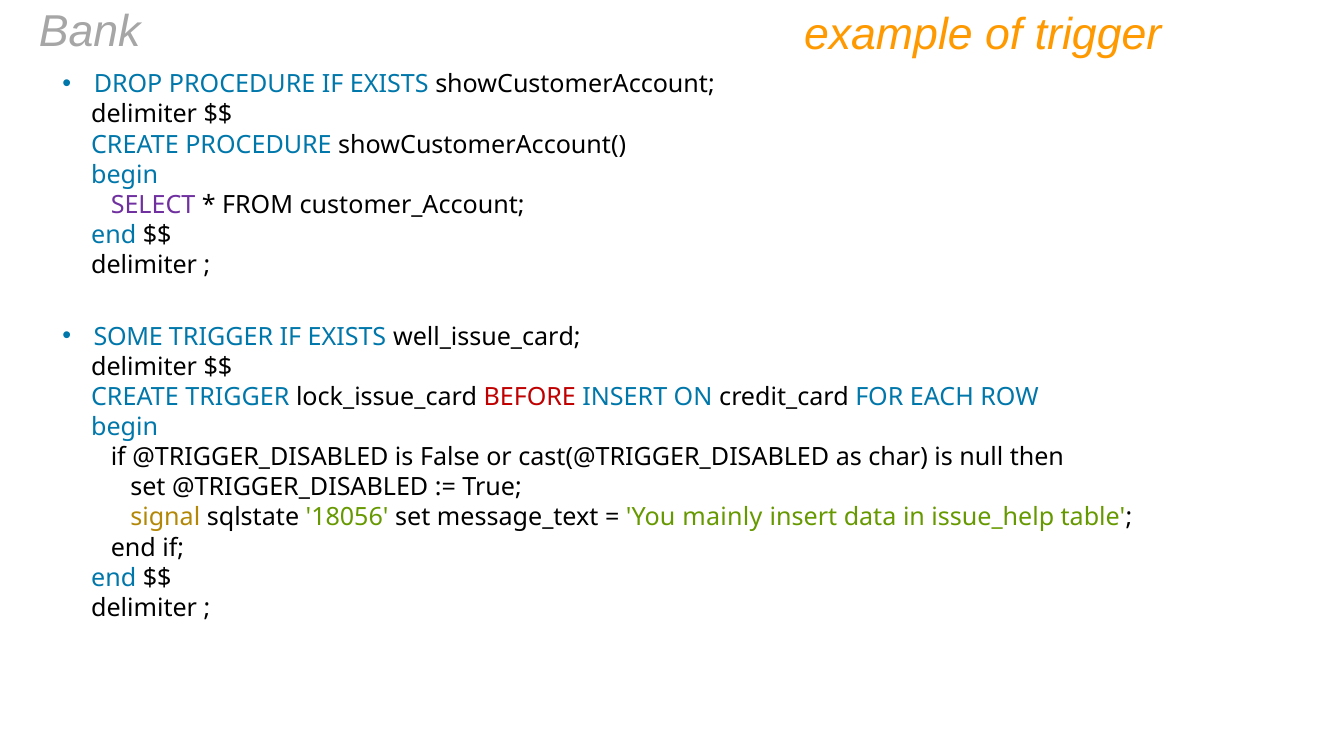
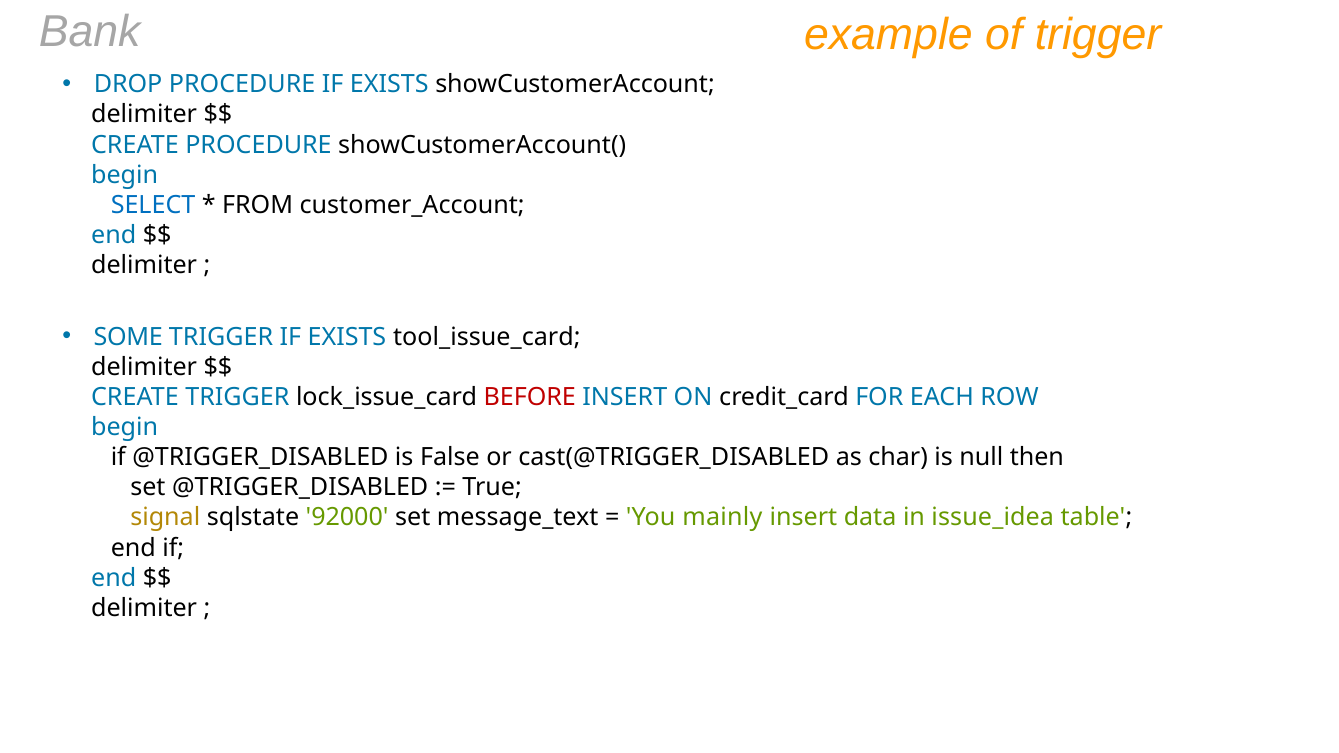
SELECT colour: purple -> blue (153, 205)
well_issue_card: well_issue_card -> tool_issue_card (487, 337)
18056: 18056 -> 92000 (347, 518)
issue_help: issue_help -> issue_idea (993, 518)
